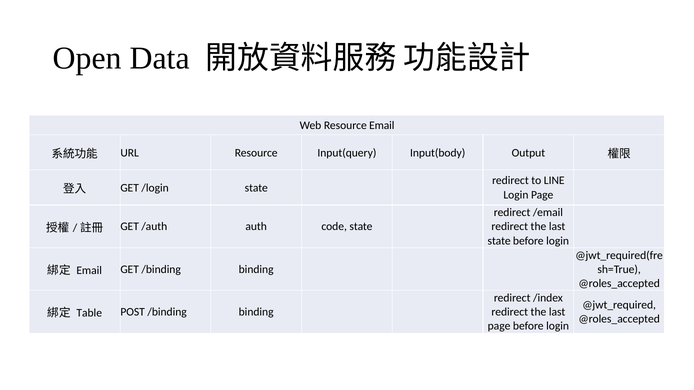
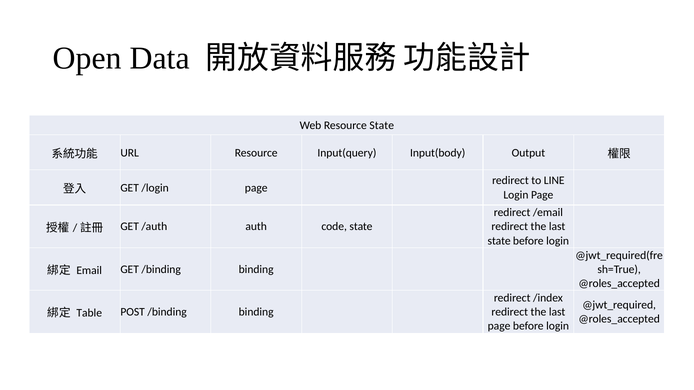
Resource Email: Email -> State (382, 125)
/login state: state -> page (256, 188)
